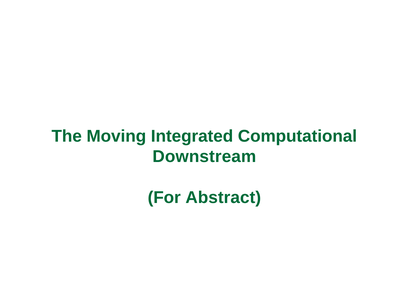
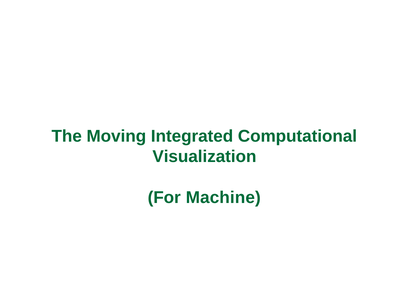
Downstream: Downstream -> Visualization (204, 157)
Abstract: Abstract -> Machine (223, 197)
